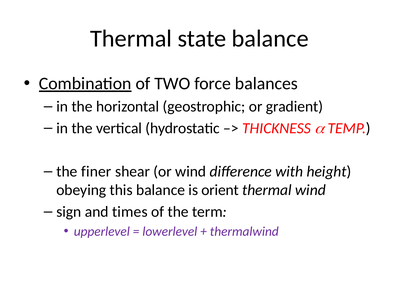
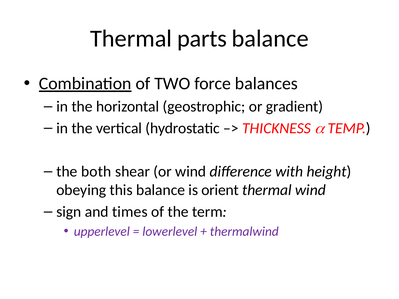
state: state -> parts (202, 39)
finer: finer -> both (96, 172)
